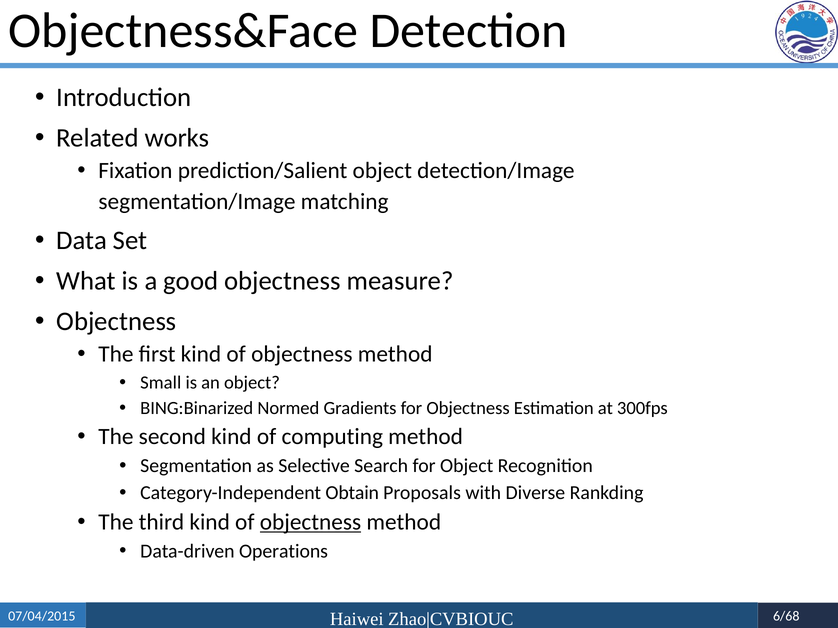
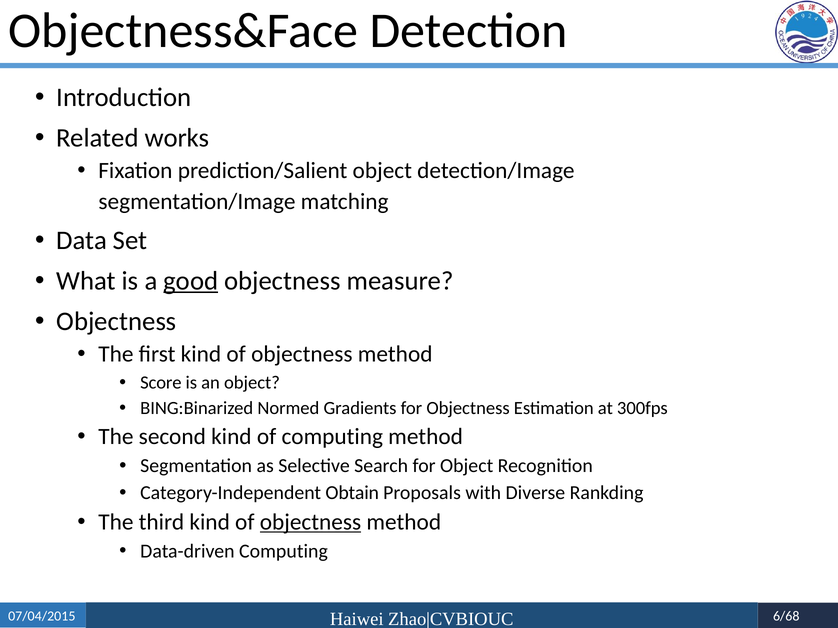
good underline: none -> present (191, 281)
Small: Small -> Score (161, 383)
Data-driven Operations: Operations -> Computing (283, 551)
